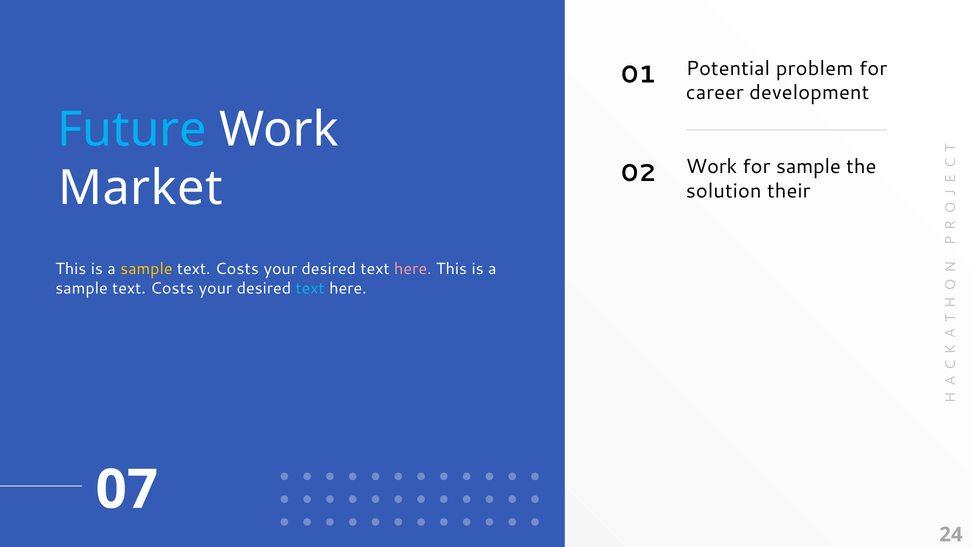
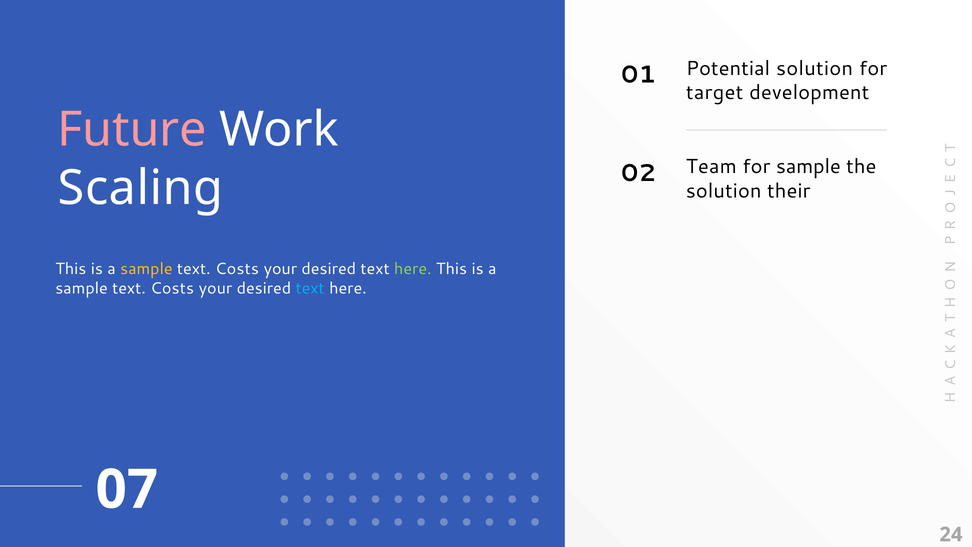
Potential problem: problem -> solution (815, 68)
career: career -> target (715, 93)
Future colour: light blue -> pink (132, 130)
Work: Work -> Team (711, 167)
Market: Market -> Scaling (140, 188)
here colour: pink -> light green (413, 269)
